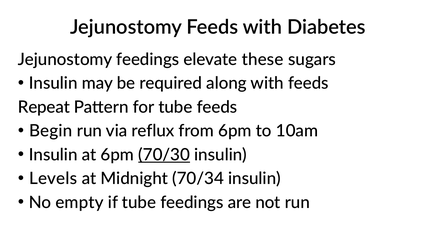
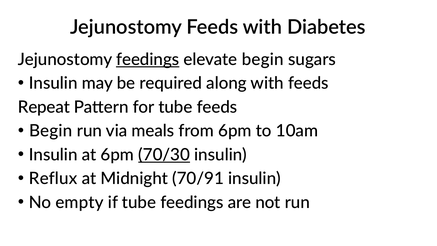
feedings underline: none -> present (148, 59)
elevate these: these -> begin (263, 59)
reflux: reflux -> meals (153, 131)
Levels: Levels -> Reflux (53, 179)
70/34: 70/34 -> 70/91 (198, 179)
